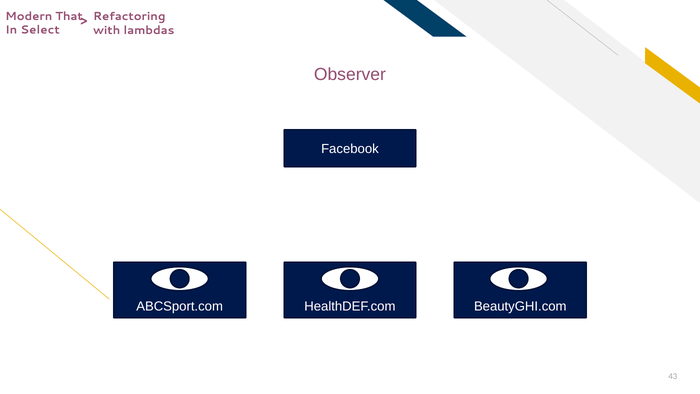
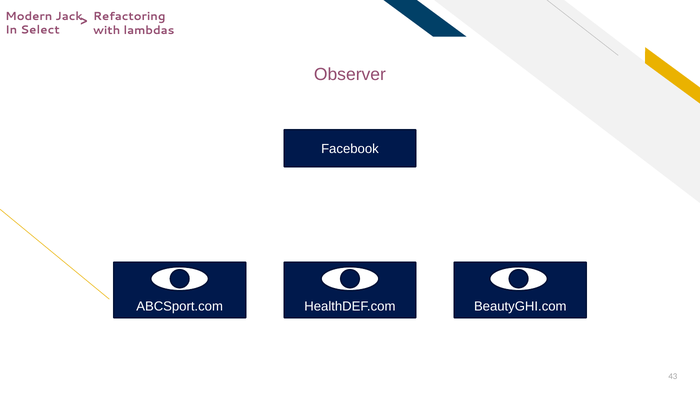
That: That -> Jack (69, 16)
